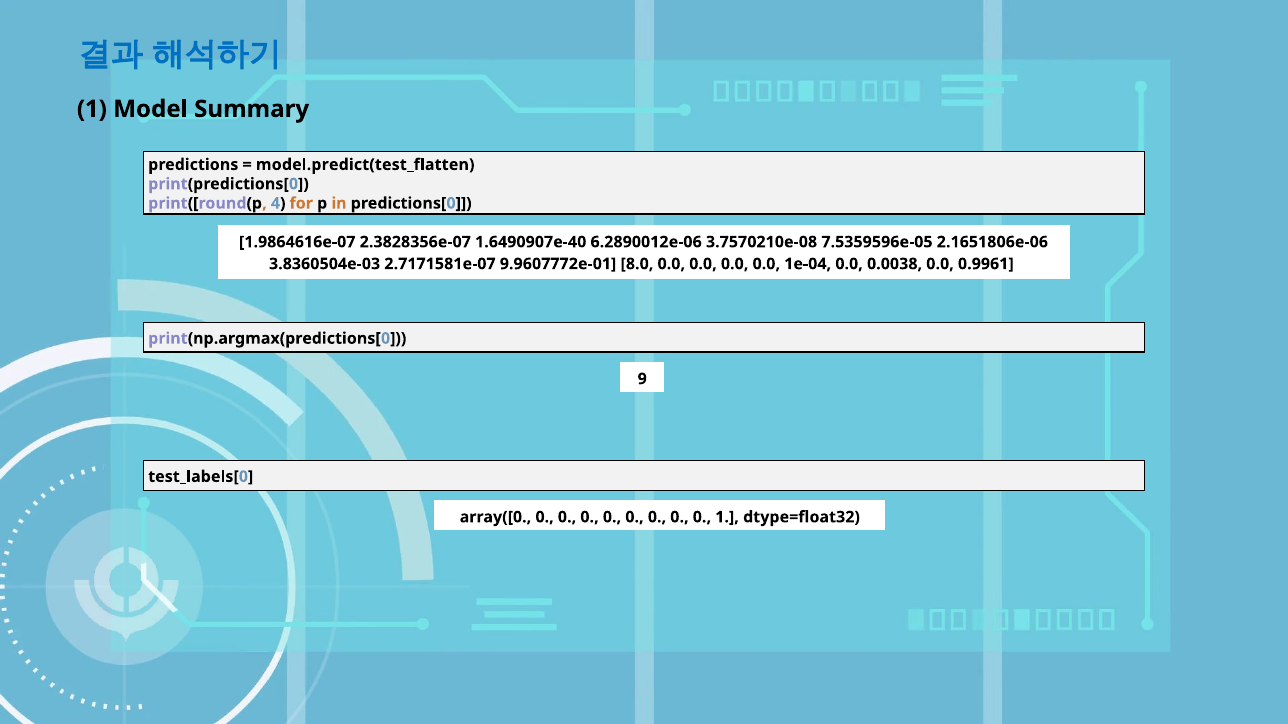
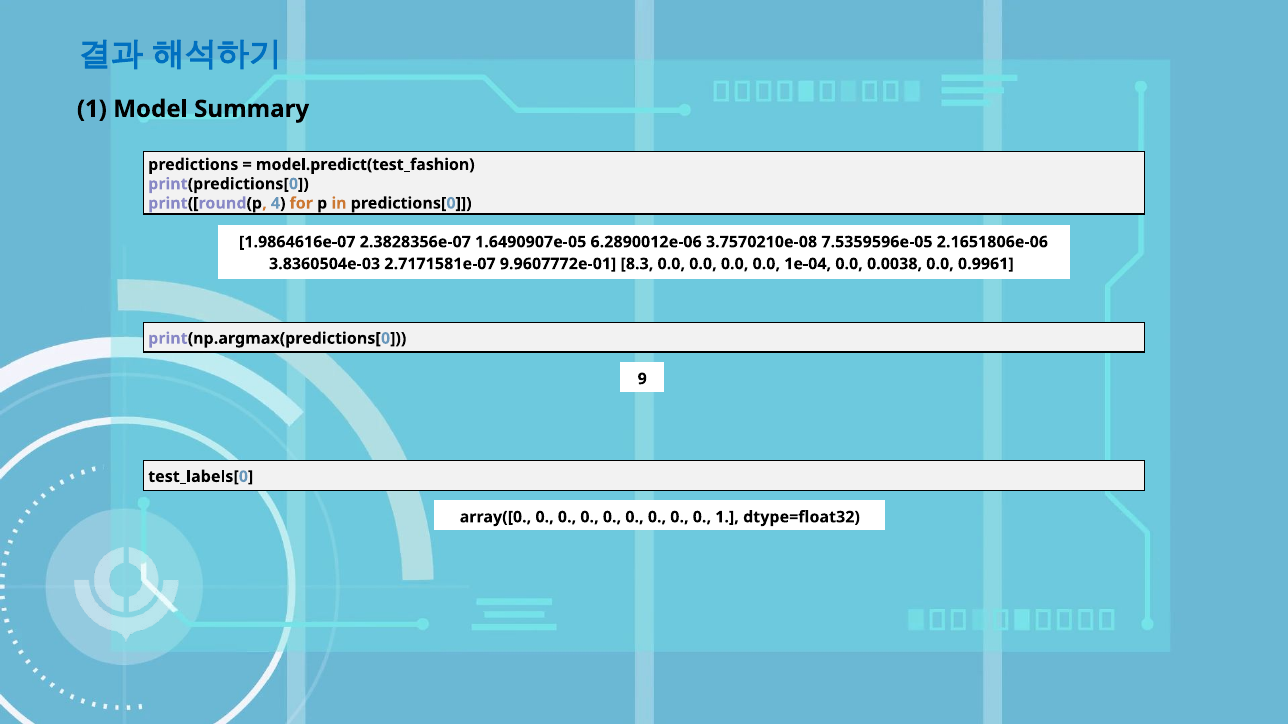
model.predict(test_flatten: model.predict(test_flatten -> model.predict(test_fashion (365, 165)
1.6490907e-40: 1.6490907e-40 -> 1.6490907e-05 (531, 242)
8.0: 8.0 -> 8.3 (637, 264)
